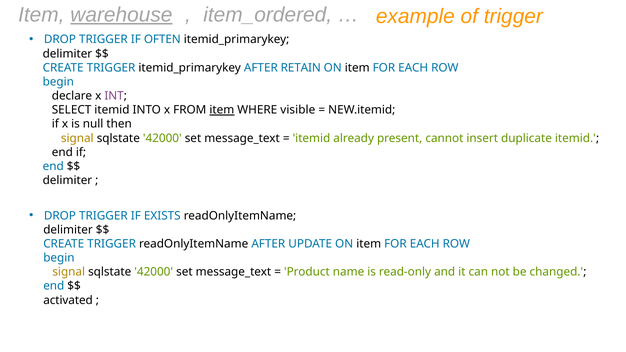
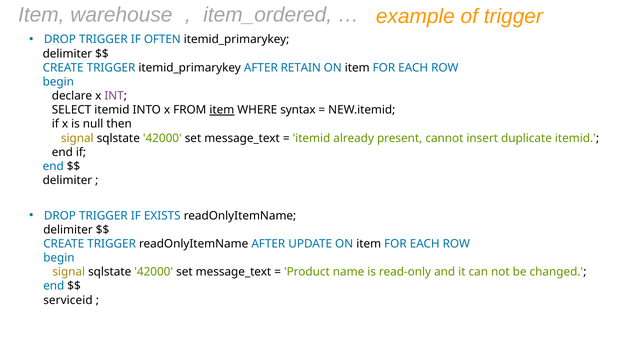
warehouse underline: present -> none (121, 15)
visible: visible -> syntax (298, 110)
activated: activated -> serviceid (68, 300)
